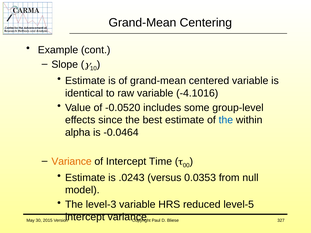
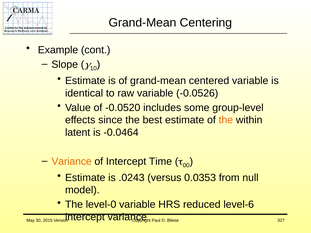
-4.1016: -4.1016 -> -0.0526 (197, 93)
the colour: blue -> orange (226, 120)
alpha: alpha -> latent (78, 133)
level-3: level-3 -> level-0 (101, 205)
level-5: level-5 -> level-6 (239, 205)
